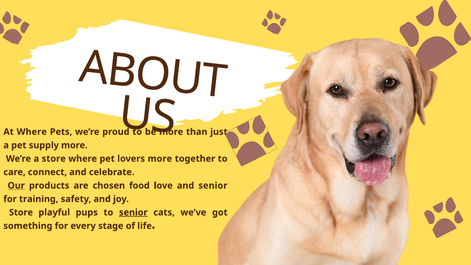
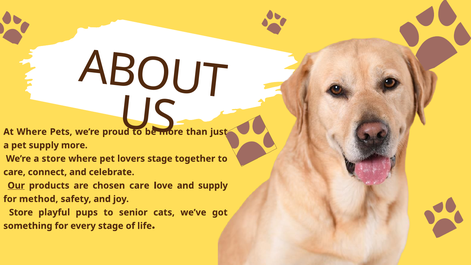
lovers more: more -> stage (160, 159)
chosen food: food -> care (139, 186)
and senior: senior -> supply (213, 186)
training: training -> method (39, 199)
senior underline: present -> none (133, 212)
